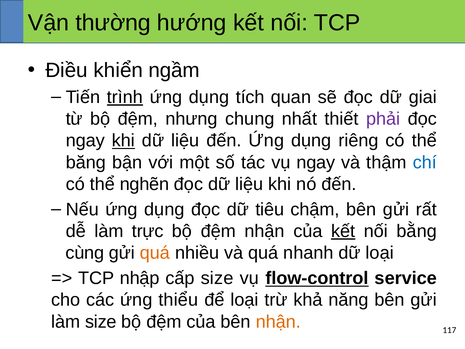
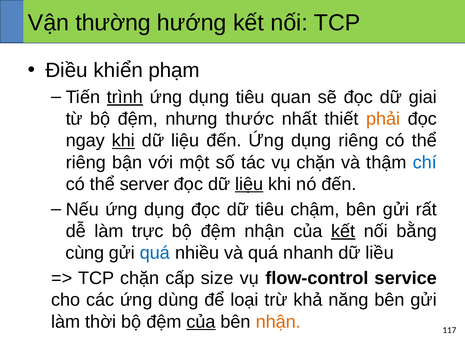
ngầm: ngầm -> phạm (174, 70)
dụng tích: tích -> tiêu (250, 97)
chung: chung -> thước (250, 119)
phải colour: purple -> orange (383, 119)
băng: băng -> riêng (86, 162)
vụ ngay: ngay -> chặn (316, 162)
nghẽn: nghẽn -> server (144, 184)
liệu underline: none -> present (249, 184)
quá colour: orange -> blue (155, 253)
dữ loại: loại -> liều (380, 253)
TCP nhập: nhập -> chặn (140, 278)
flow-control underline: present -> none (317, 278)
thiểu: thiểu -> dùng (178, 300)
làm size: size -> thời (101, 321)
của underline: none -> present (201, 321)
